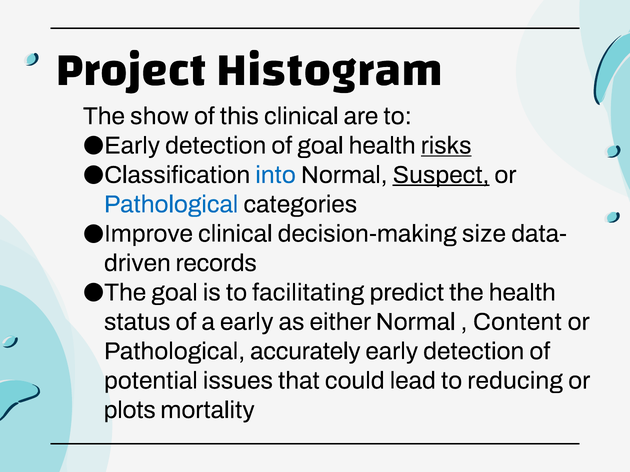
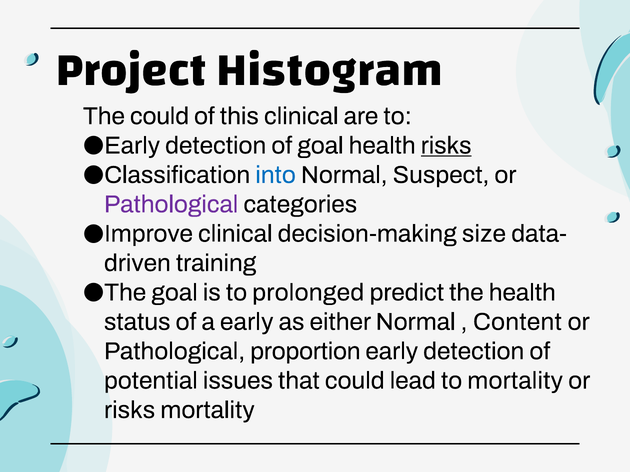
The show: show -> could (160, 116)
Suspect underline: present -> none (441, 175)
Pathological colour: blue -> purple (171, 204)
records: records -> training (216, 263)
facilitating: facilitating -> prolonged (308, 293)
accurately: accurately -> proportion (305, 352)
to reducing: reducing -> mortality (515, 381)
plots: plots -> risks (130, 410)
